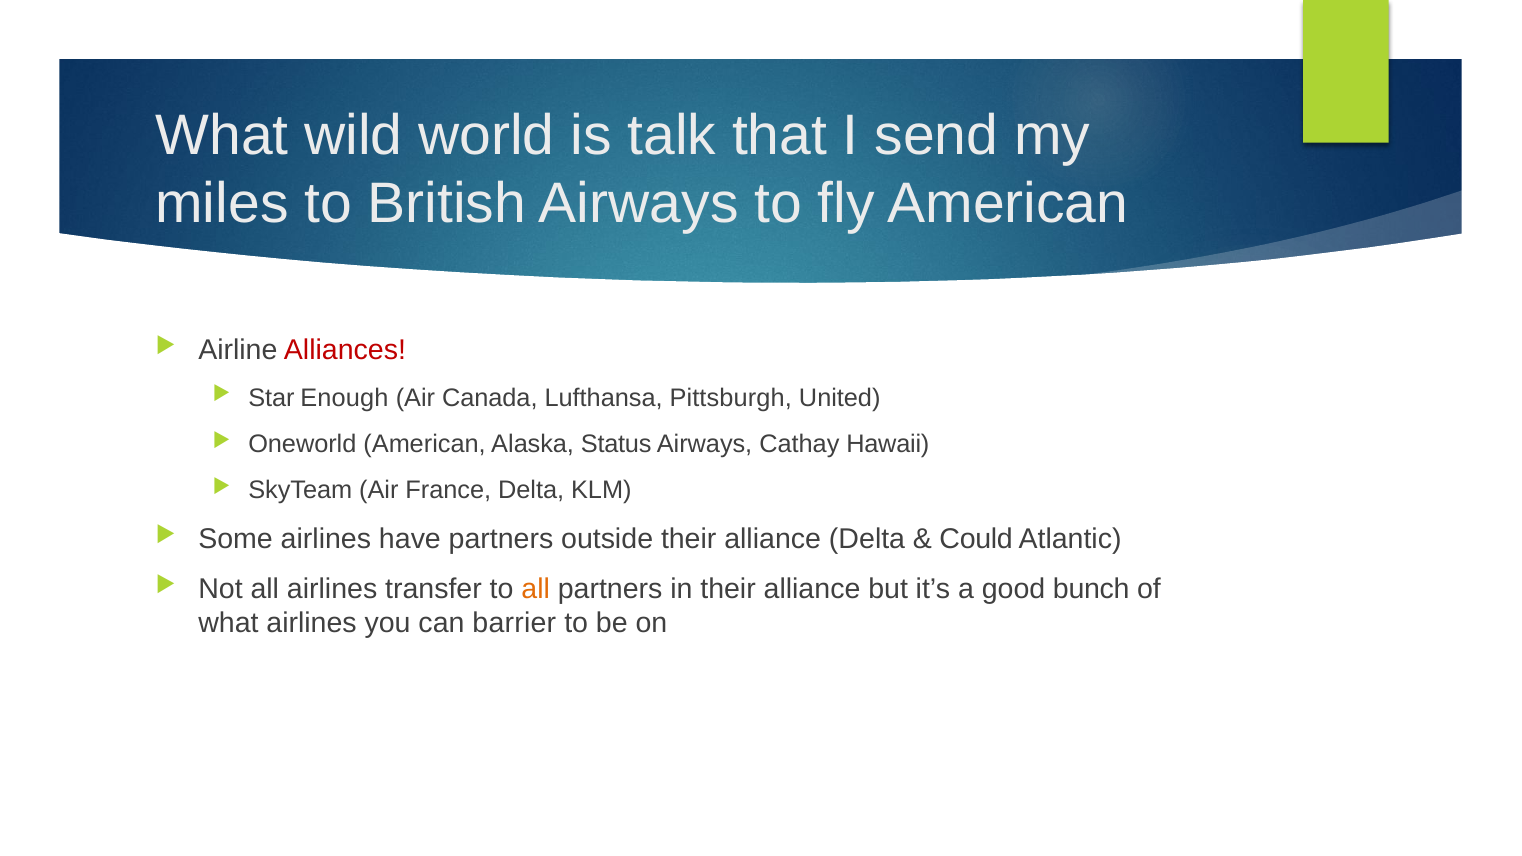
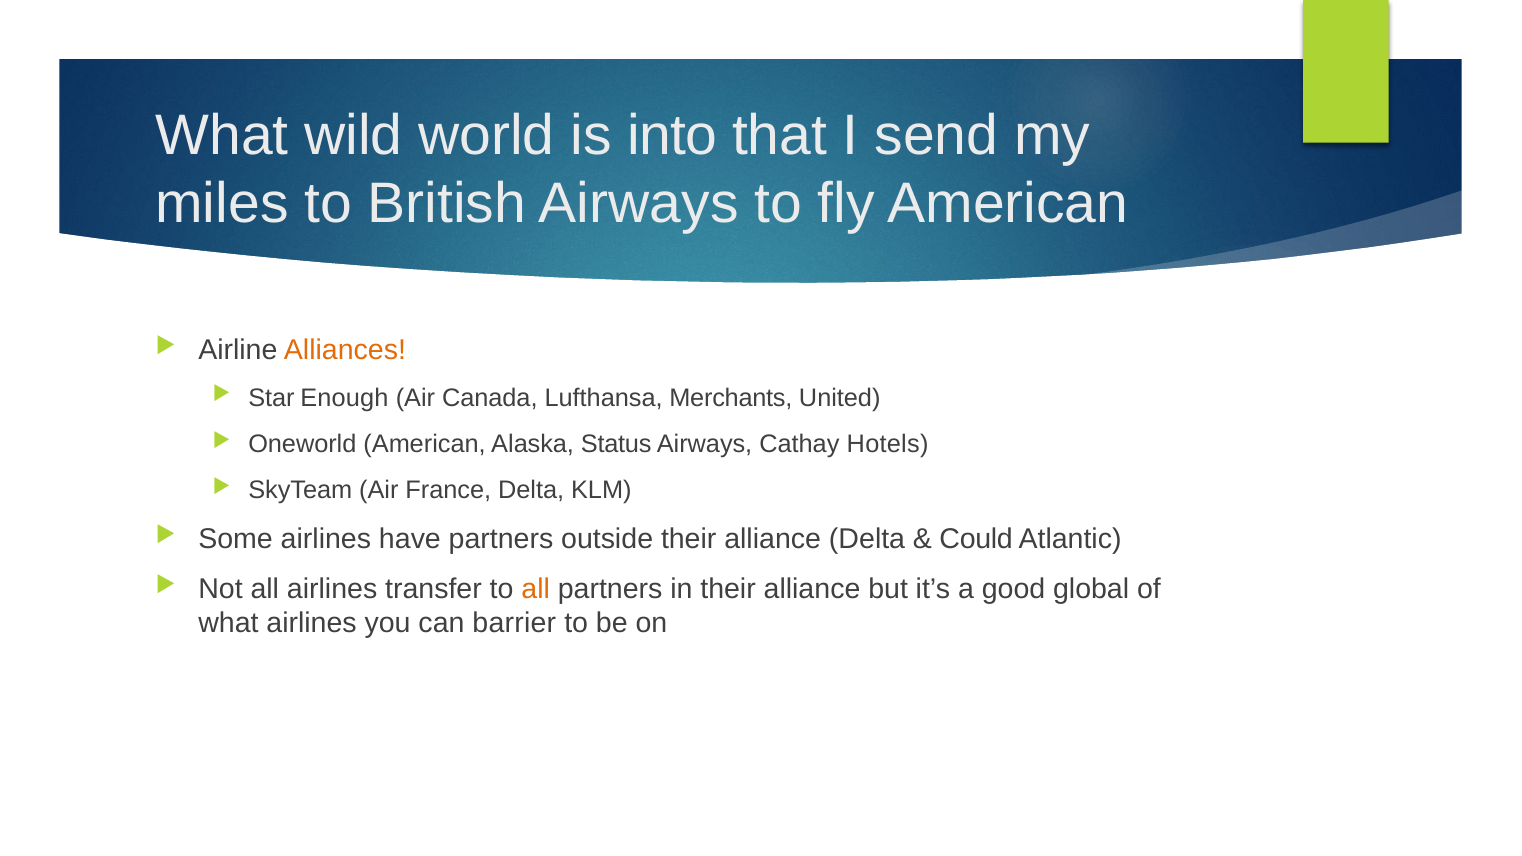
talk: talk -> into (672, 135)
Alliances colour: red -> orange (345, 350)
Pittsburgh: Pittsburgh -> Merchants (731, 398)
Hawaii: Hawaii -> Hotels (888, 444)
bunch: bunch -> global (1091, 589)
